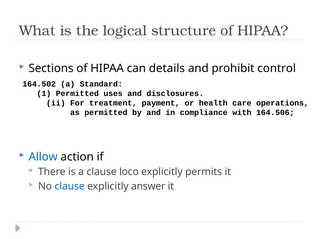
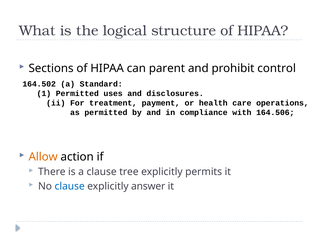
details: details -> parent (167, 68)
Allow colour: blue -> orange (43, 156)
loco: loco -> tree (129, 172)
